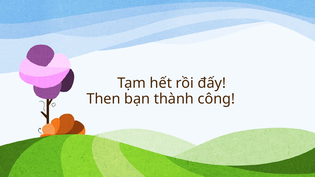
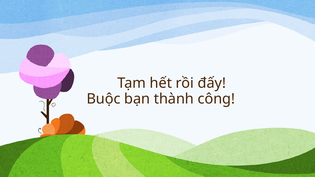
Then: Then -> Buộc (103, 99)
